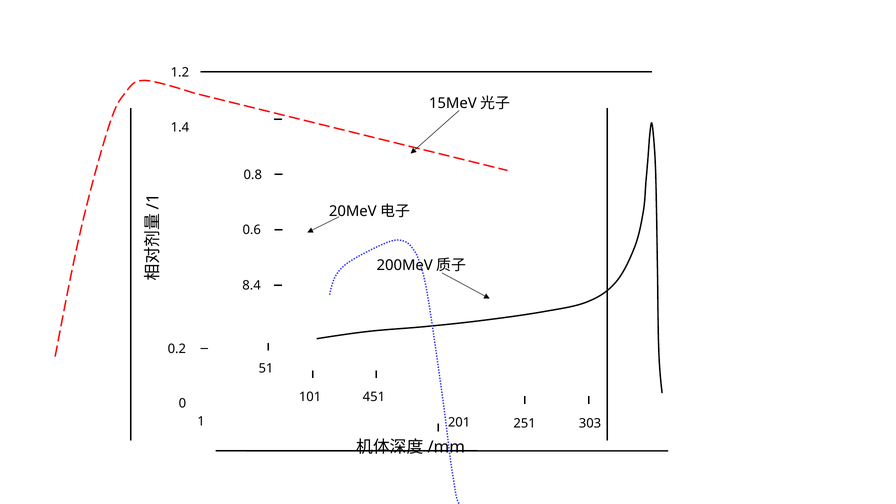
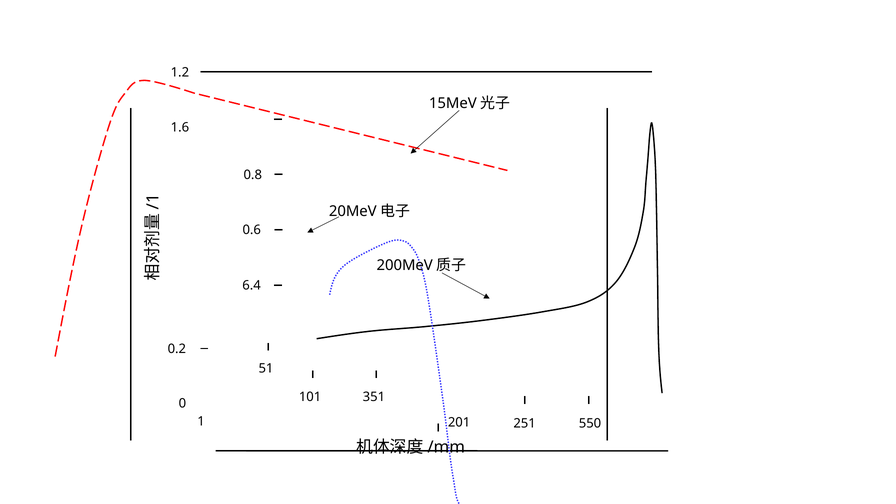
1.4: 1.4 -> 1.6 (180, 128)
8.4: 8.4 -> 6.4 (252, 285)
451: 451 -> 351 (374, 397)
303: 303 -> 550 (590, 423)
